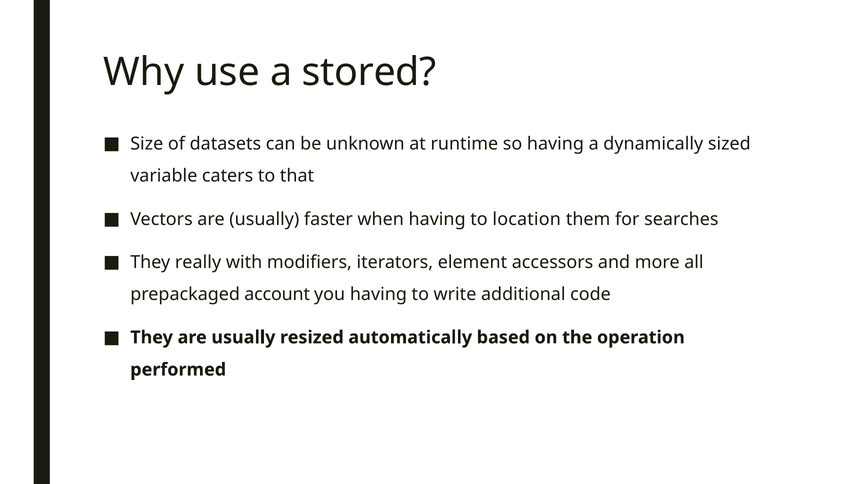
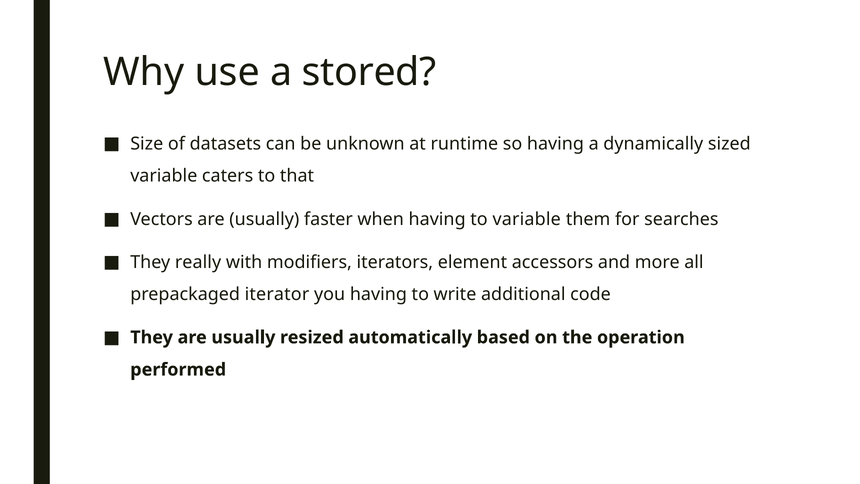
to location: location -> variable (527, 219)
account: account -> iterator (277, 294)
